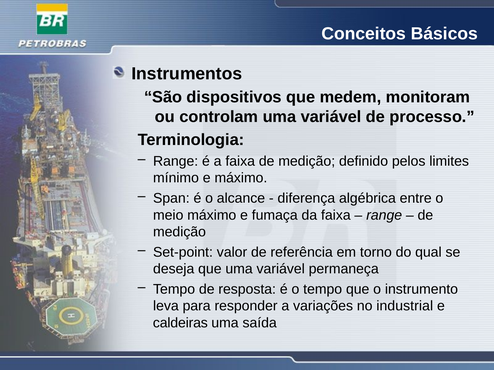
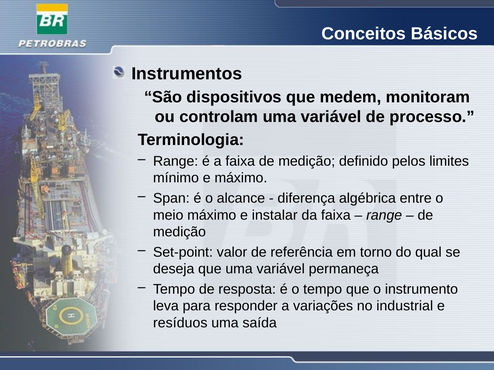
fumaça: fumaça -> instalar (275, 215)
caldeiras: caldeiras -> resíduos (180, 323)
